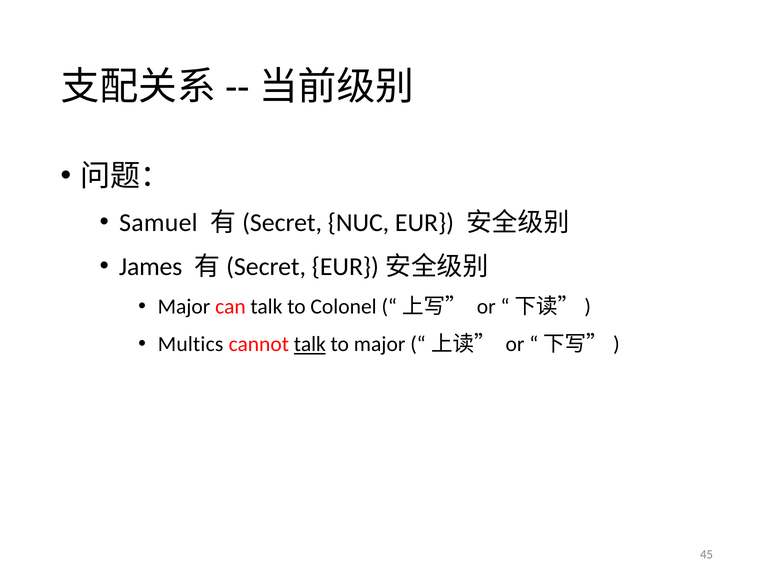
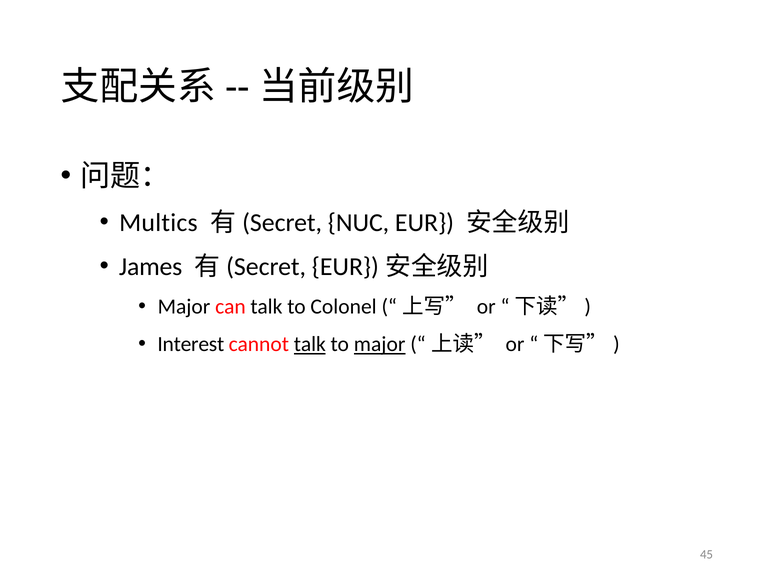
Samuel: Samuel -> Multics (158, 222)
Multics: Multics -> Interest (191, 344)
major underline: none -> present (380, 344)
